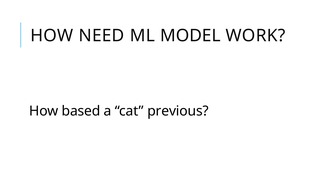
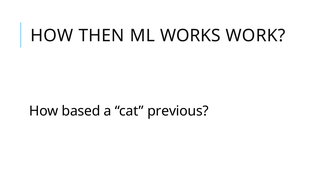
NEED: NEED -> THEN (101, 36)
MODEL: MODEL -> WORKS (190, 36)
